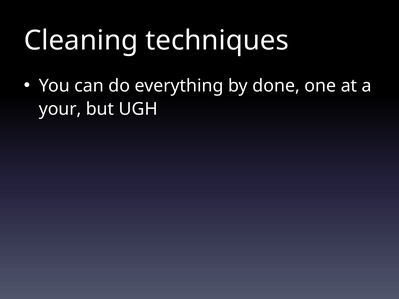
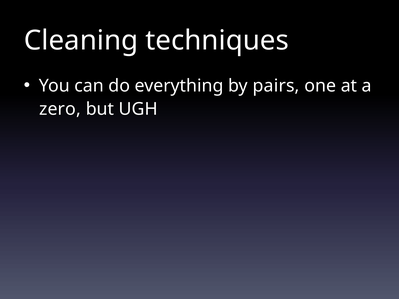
done: done -> pairs (276, 86)
your: your -> zero (60, 109)
